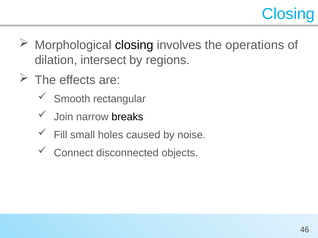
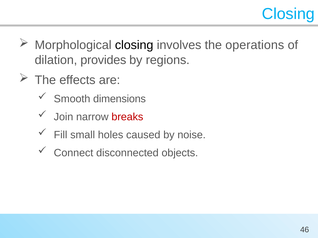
intersect: intersect -> provides (103, 60)
rectangular: rectangular -> dimensions (120, 99)
breaks colour: black -> red (127, 117)
